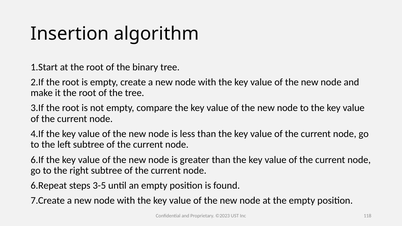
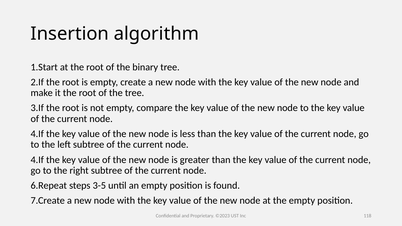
6.If: 6.If -> 4.If (37, 160)
